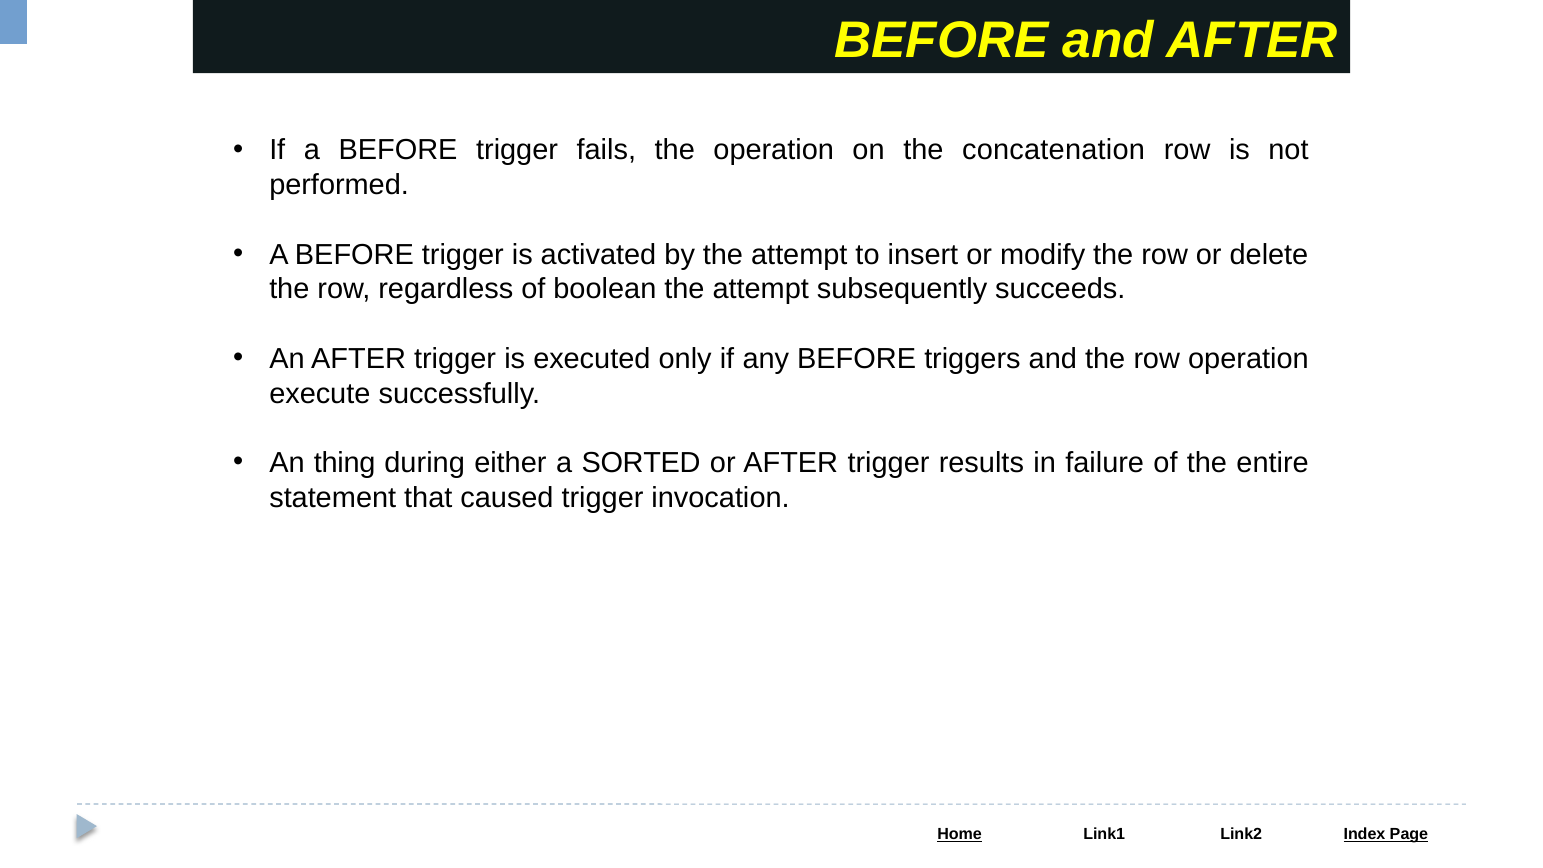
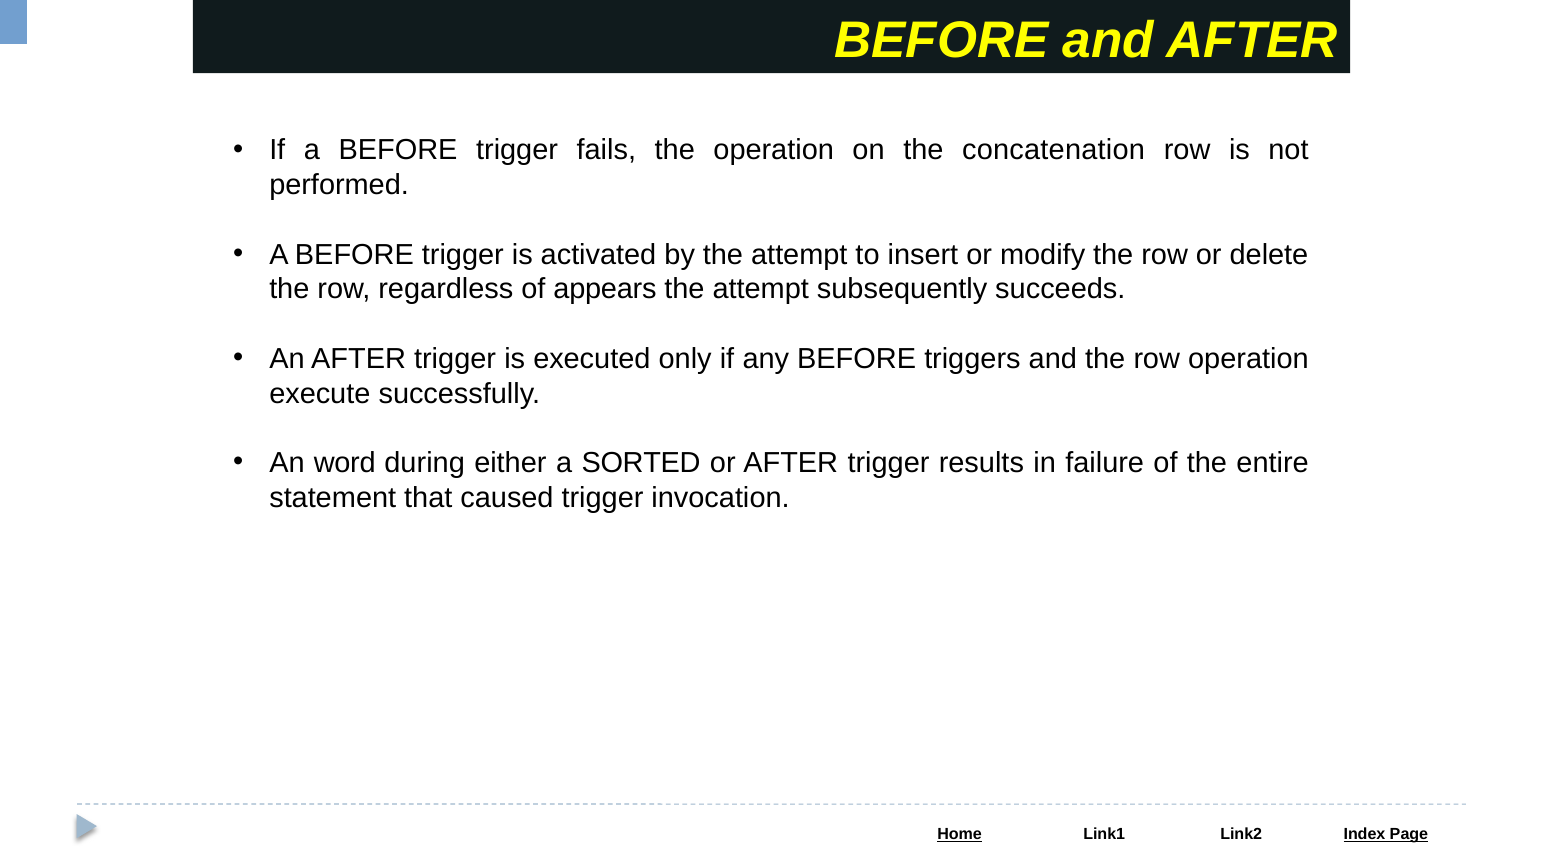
boolean: boolean -> appears (605, 289)
thing: thing -> word (345, 463)
